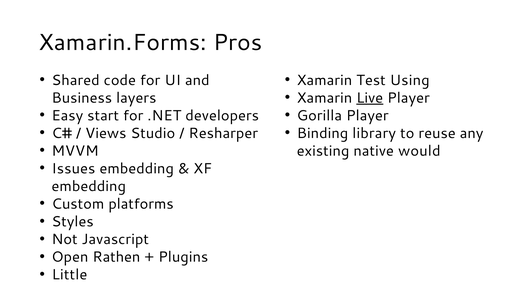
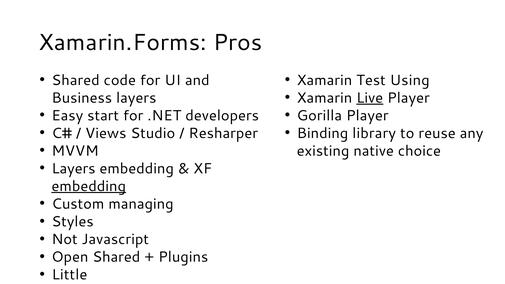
would: would -> choice (419, 151)
Issues: Issues -> Layers (74, 169)
embedding underline: none -> present (89, 186)
platforms: platforms -> managing (141, 204)
Open Rathen: Rathen -> Shared (116, 257)
